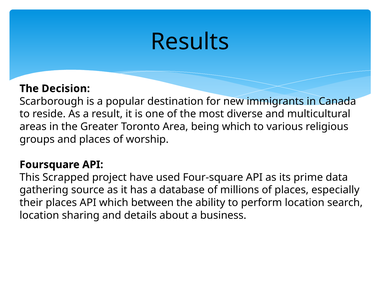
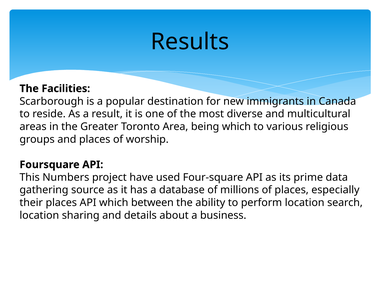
Decision: Decision -> Facilities (66, 89)
Scrapped: Scrapped -> Numbers (66, 177)
